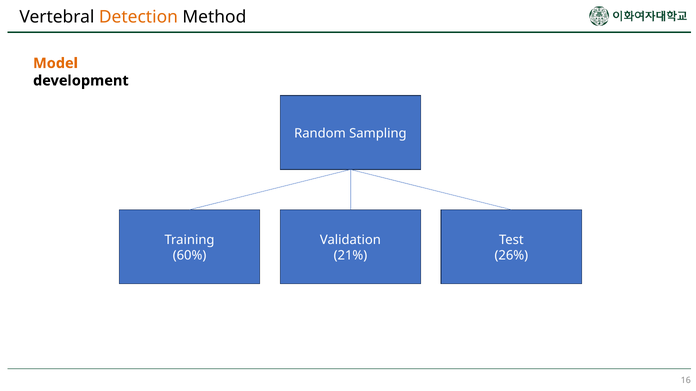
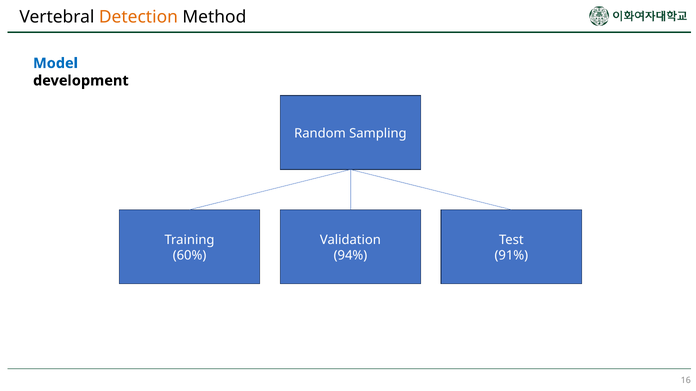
Model colour: orange -> blue (56, 63)
21%: 21% -> 94% (350, 256)
26%: 26% -> 91% (511, 256)
